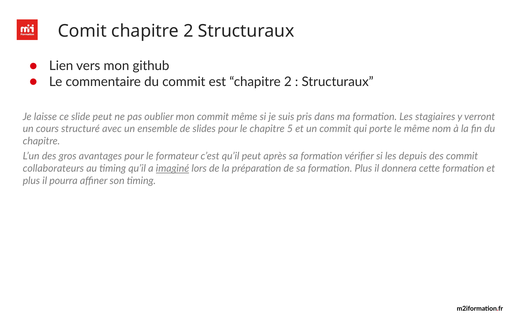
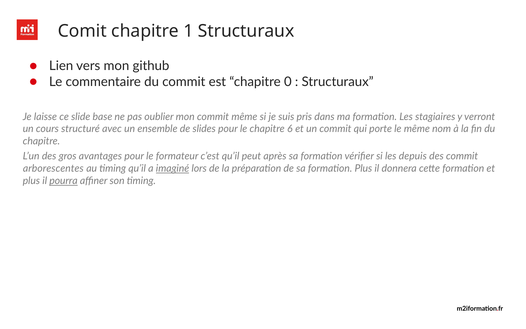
Comit chapitre 2: 2 -> 1 (188, 31)
est chapitre 2: 2 -> 0 (288, 82)
slide peut: peut -> base (102, 117)
5: 5 -> 6 (290, 129)
collaborateurs: collaborateurs -> arborescentes (53, 168)
pourra underline: none -> present (63, 181)
